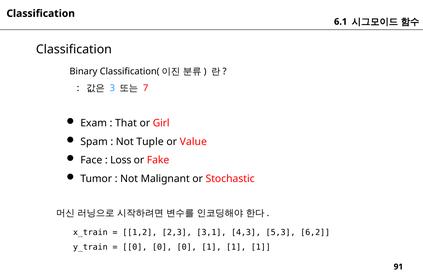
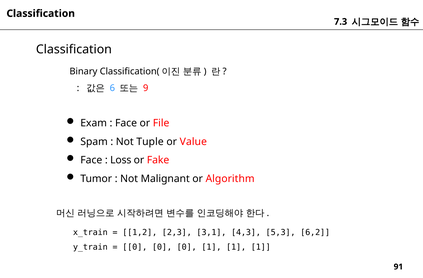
6.1: 6.1 -> 7.3 (341, 22)
3: 3 -> 6 (112, 88)
7: 7 -> 9 (146, 88)
That: That -> Face (126, 123)
Girl: Girl -> File (161, 123)
Stochastic: Stochastic -> Algorithm (230, 179)
